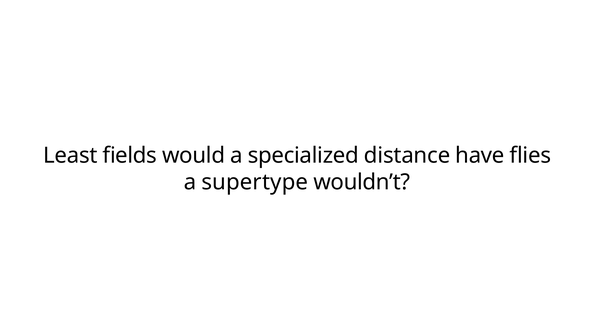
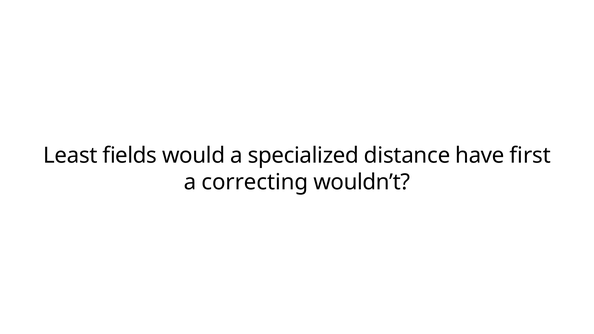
flies: flies -> first (530, 156)
supertype: supertype -> correcting (255, 182)
